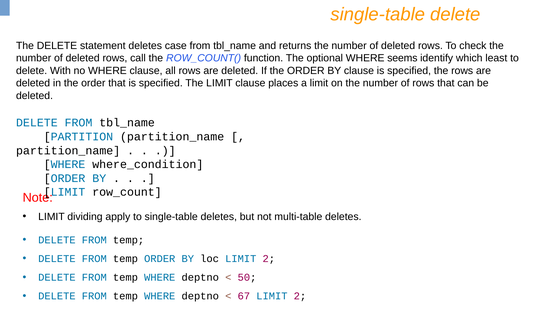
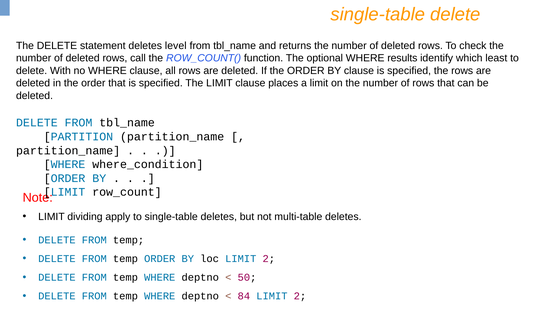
case: case -> level (176, 46)
seems: seems -> results (402, 58)
67: 67 -> 84 (244, 296)
